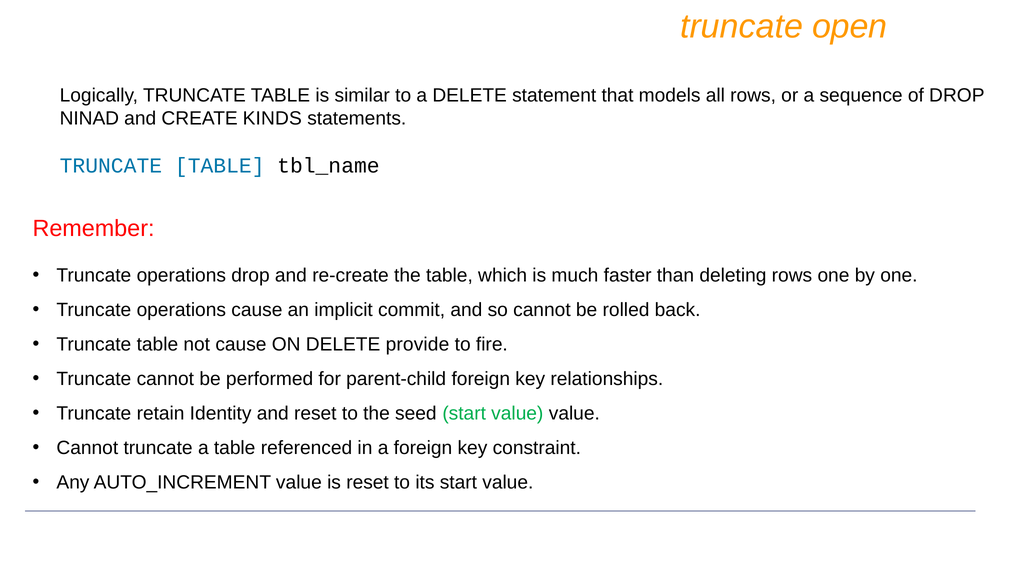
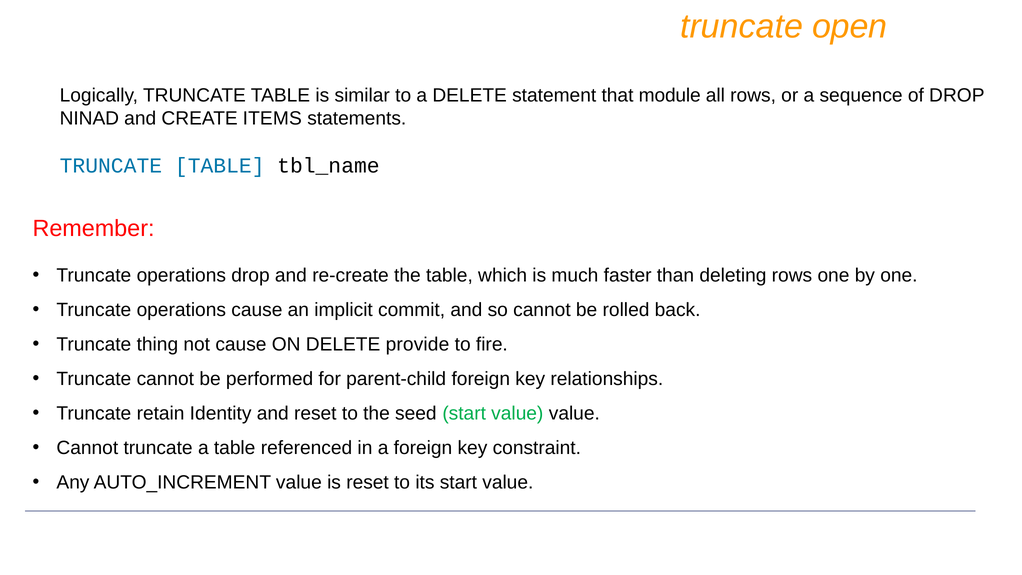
models: models -> module (670, 95)
KINDS: KINDS -> ITEMS (272, 118)
table: table -> thing (157, 344)
